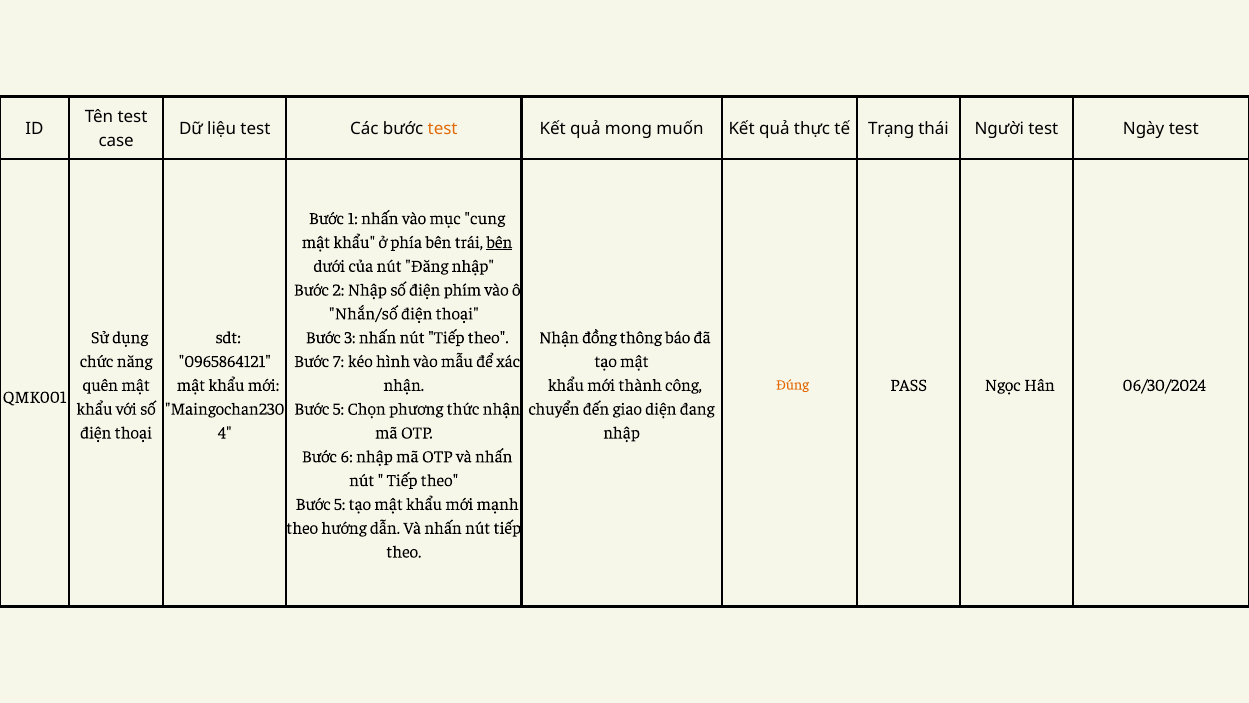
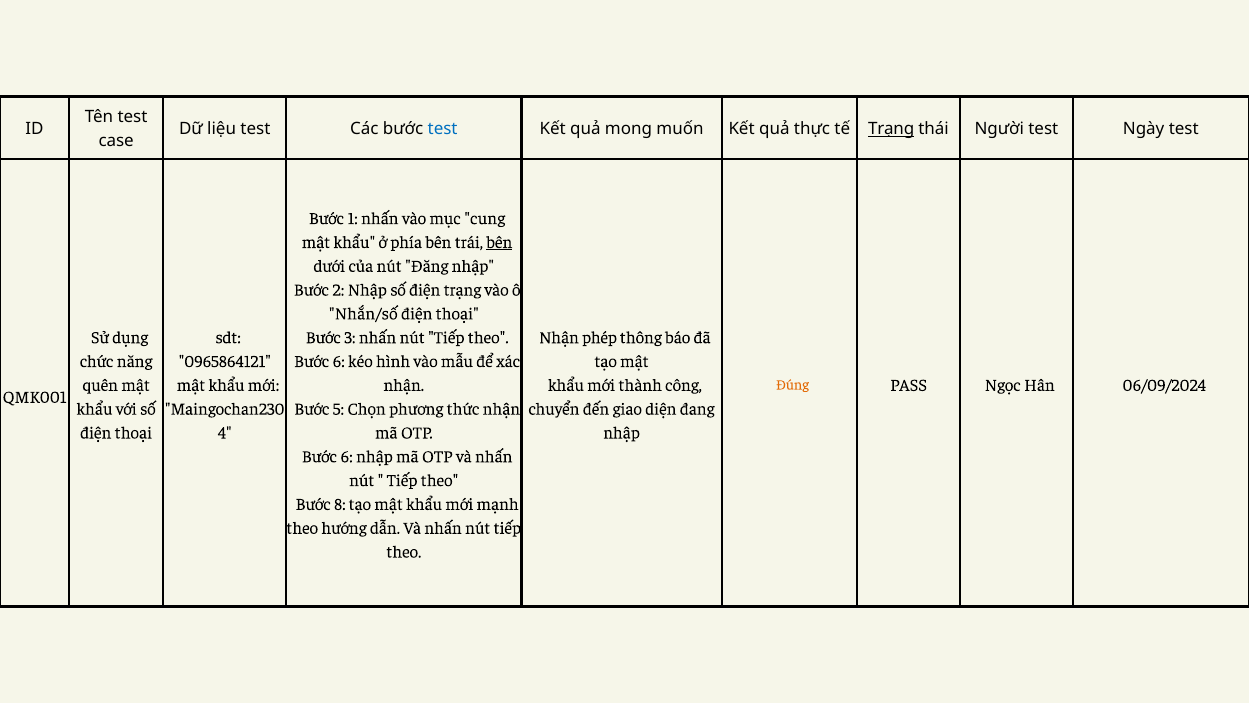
test colour: orange -> blue (443, 129)
Trạng underline: none -> present (891, 129)
điện phím: phím -> trạng (462, 290)
đồng: đồng -> phép (600, 337)
7: 7 -> 6 (339, 361)
06/30/2024: 06/30/2024 -> 06/09/2024 (1164, 385)
5: 5 -> 8 (340, 504)
